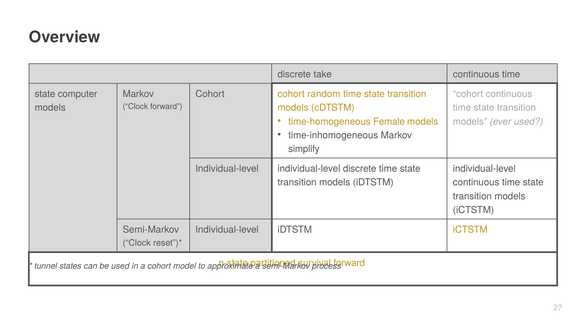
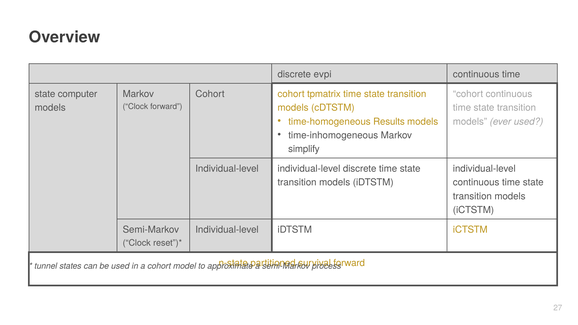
take: take -> evpi (323, 74)
random: random -> tpmatrix (324, 94)
Female: Female -> Results (389, 122)
